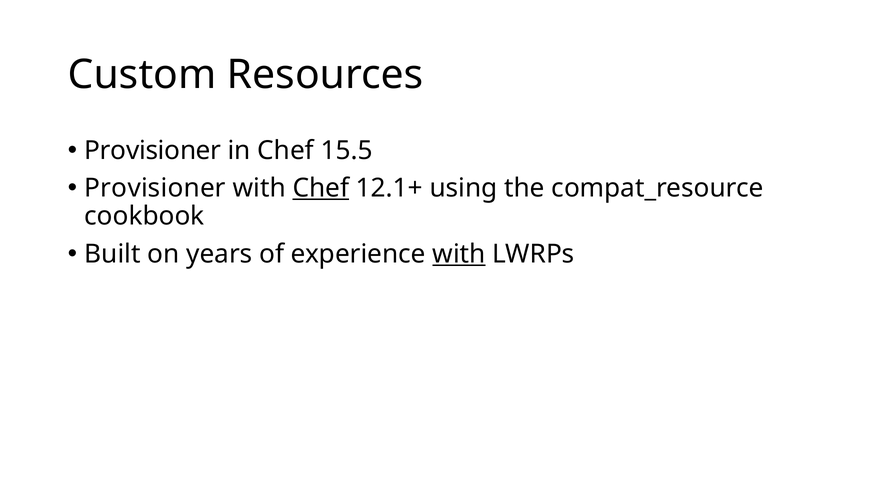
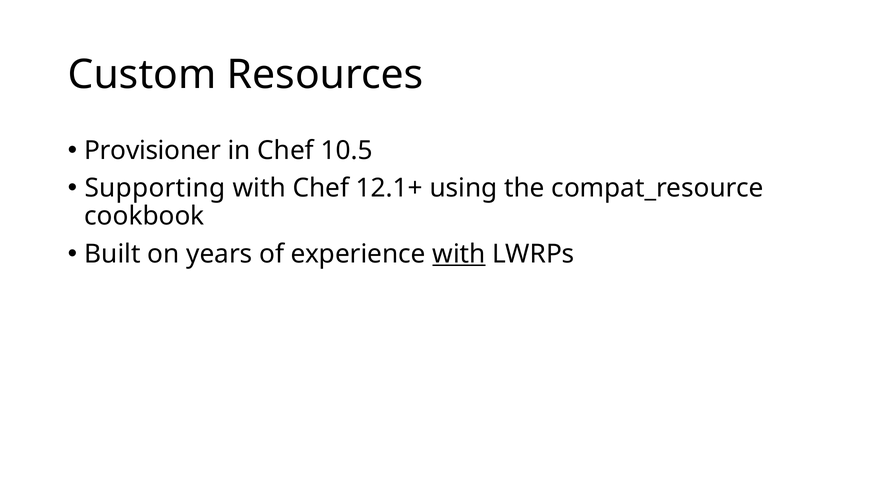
15.5: 15.5 -> 10.5 (347, 150)
Provisioner: Provisioner -> Supporting (155, 188)
Chef underline: present -> none (321, 188)
